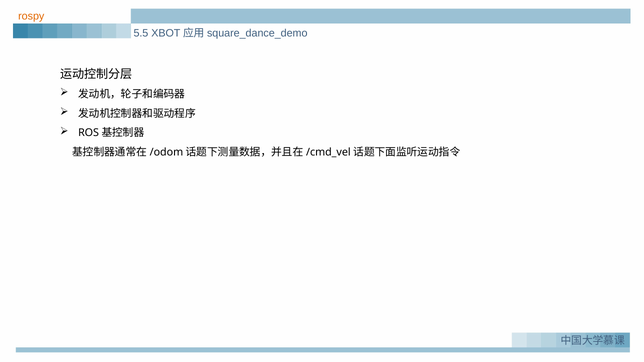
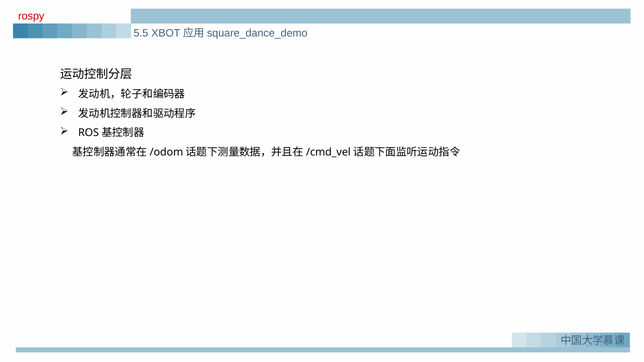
rospy colour: orange -> red (31, 16)
